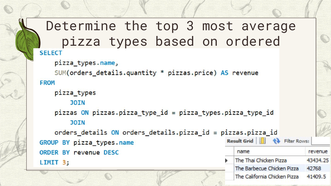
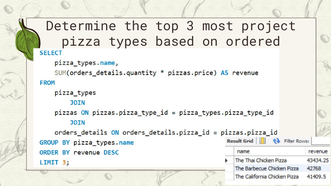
average: average -> project (269, 26)
